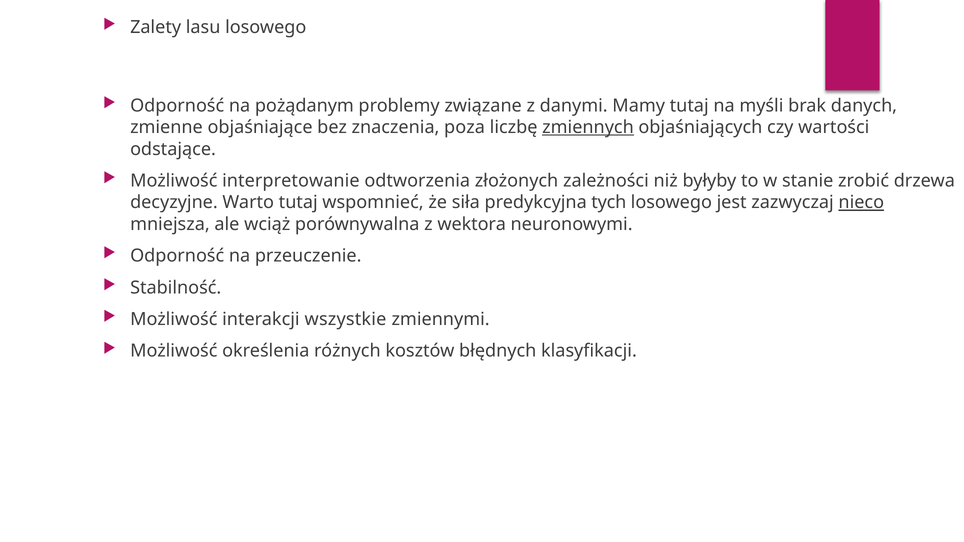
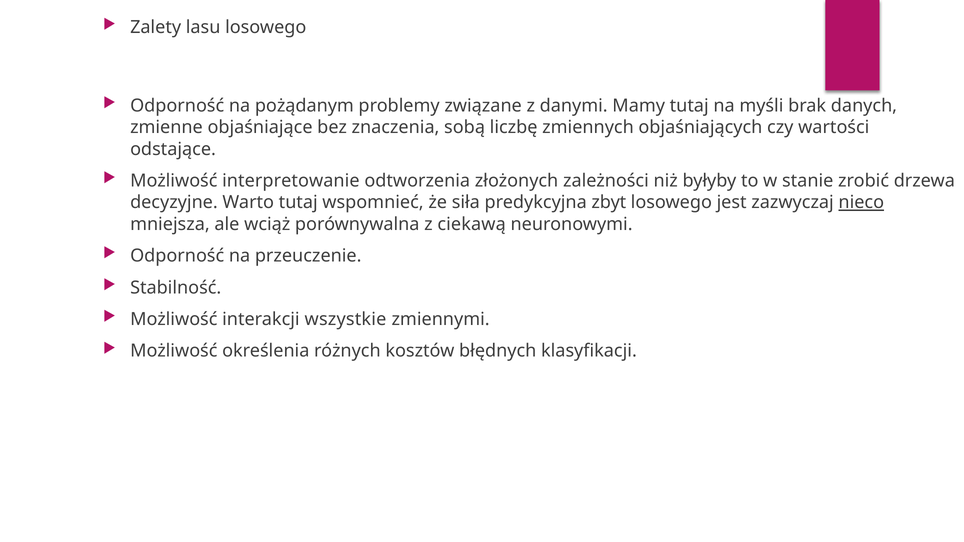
poza: poza -> sobą (465, 127)
zmiennych underline: present -> none (588, 127)
tych: tych -> zbyt (609, 203)
wektora: wektora -> ciekawą (472, 224)
